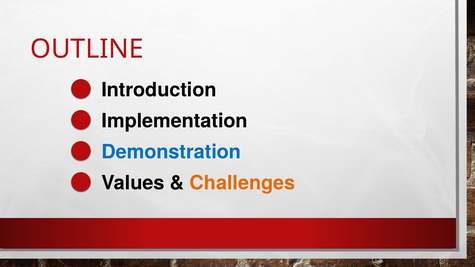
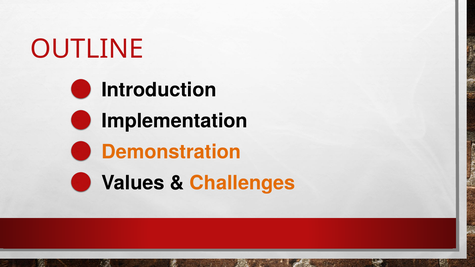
Demonstration colour: blue -> orange (171, 152)
